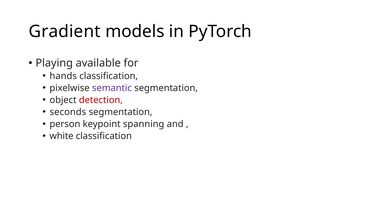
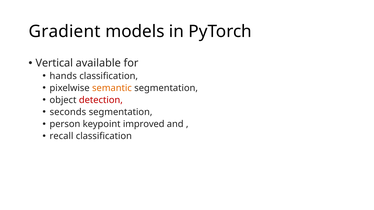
Playing: Playing -> Vertical (54, 63)
semantic colour: purple -> orange (112, 88)
spanning: spanning -> improved (144, 124)
white: white -> recall (61, 136)
